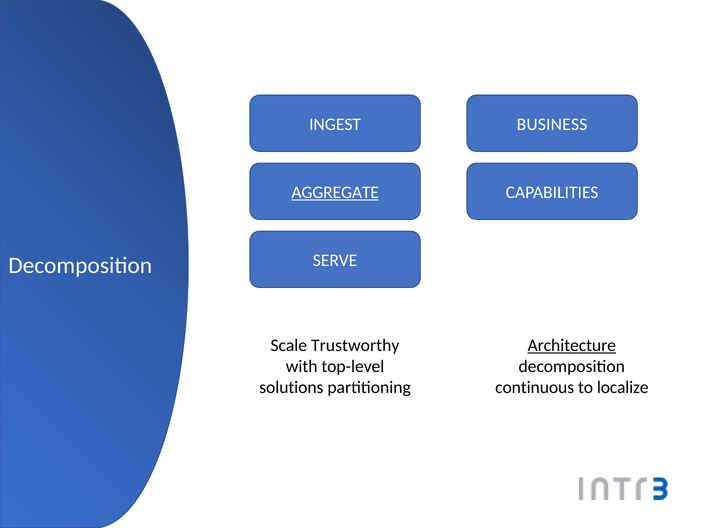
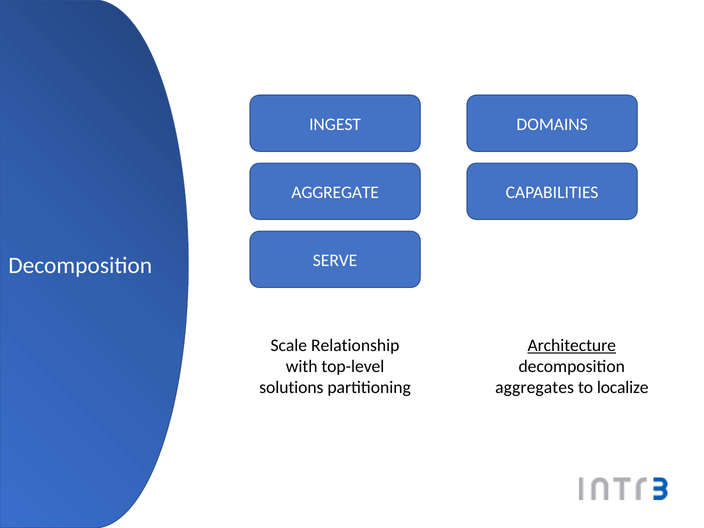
BUSINESS: BUSINESS -> DOMAINS (552, 124)
AGGREGATE underline: present -> none (335, 193)
Trustworthy: Trustworthy -> Relationship (355, 345)
continuous: continuous -> aggregates (535, 388)
